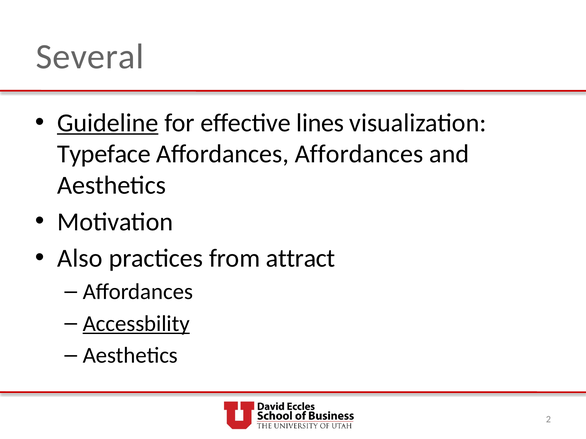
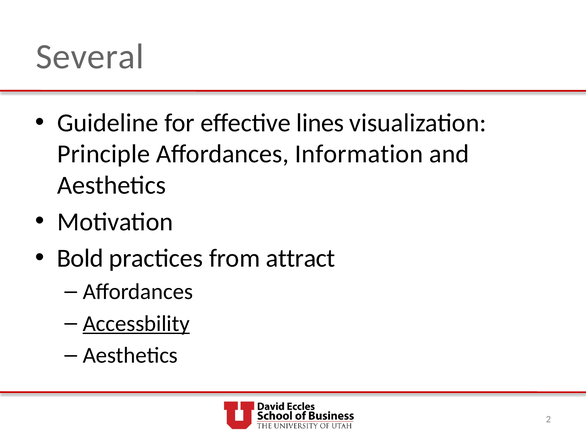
Guideline underline: present -> none (108, 123)
Typeface: Typeface -> Principle (104, 154)
Affordances Affordances: Affordances -> Information (359, 154)
Also: Also -> Bold (80, 259)
